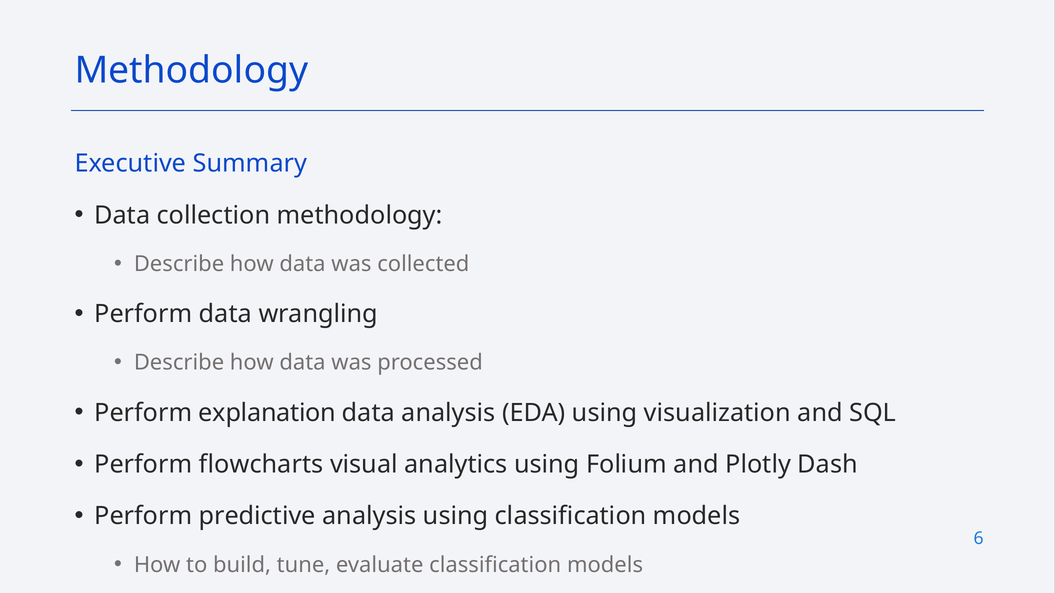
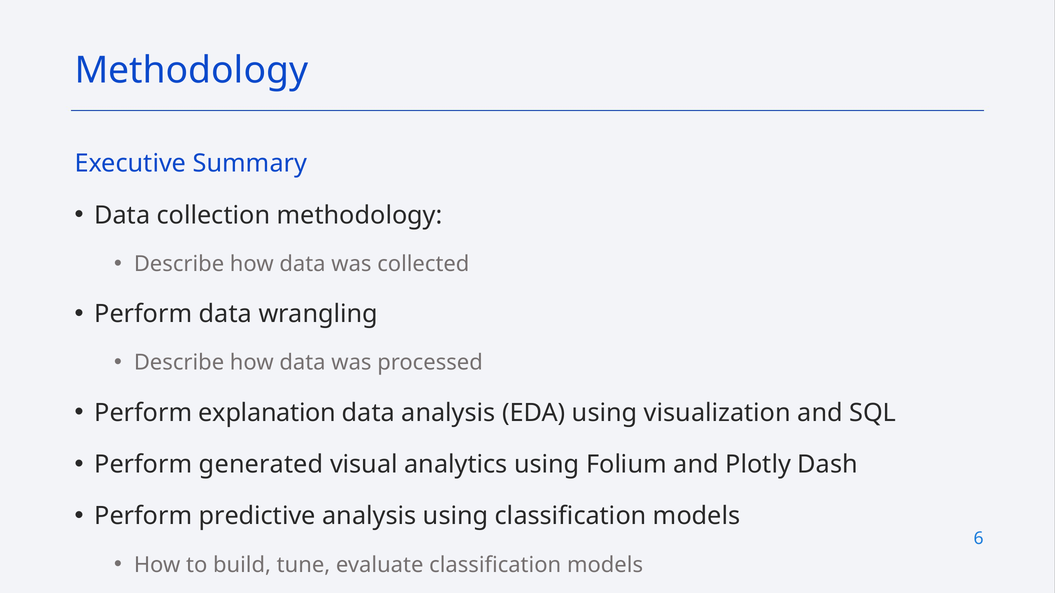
flowcharts: flowcharts -> generated (261, 465)
